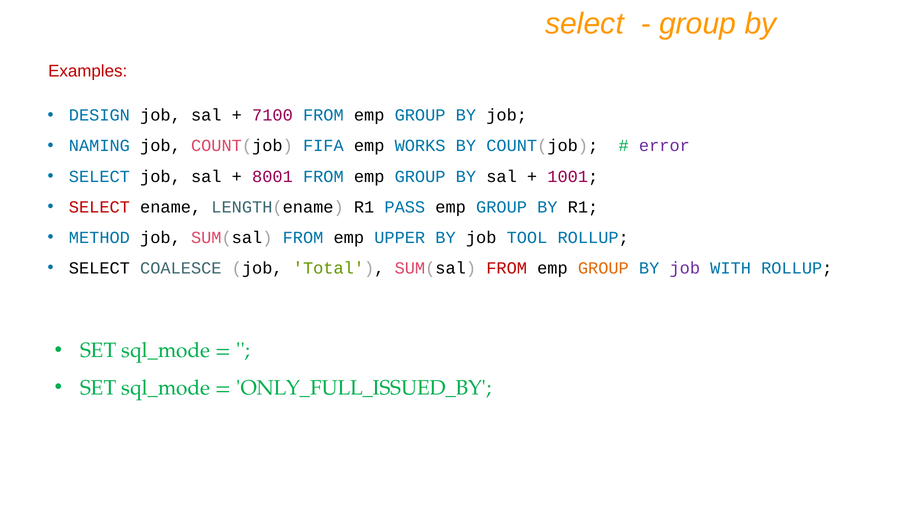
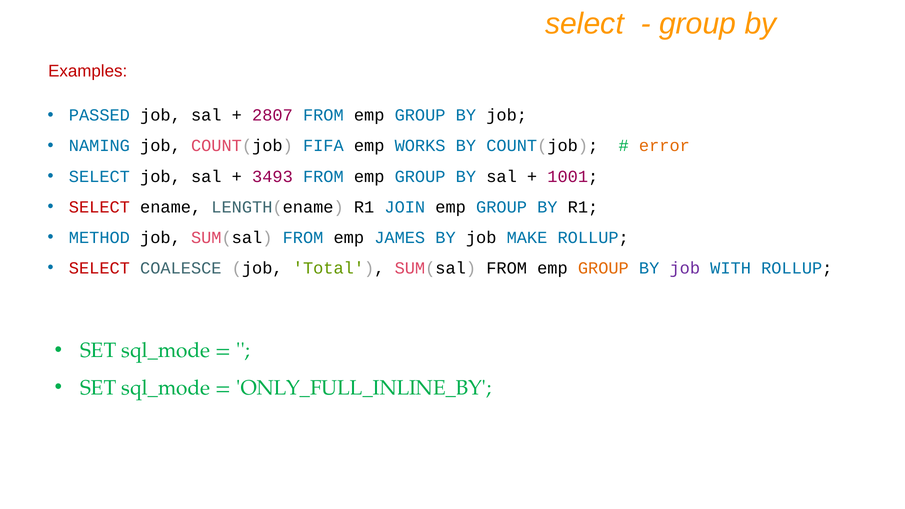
DESIGN: DESIGN -> PASSED (99, 115)
7100: 7100 -> 2807 (272, 115)
error colour: purple -> orange (664, 146)
8001: 8001 -> 3493 (272, 176)
PASS: PASS -> JOIN (405, 207)
UPPER: UPPER -> JAMES (400, 238)
TOOL: TOOL -> MAKE (527, 238)
SELECT colour: black -> red (99, 268)
FROM colour: red -> black (507, 268)
ONLY_FULL_ISSUED_BY: ONLY_FULL_ISSUED_BY -> ONLY_FULL_INLINE_BY (364, 388)
